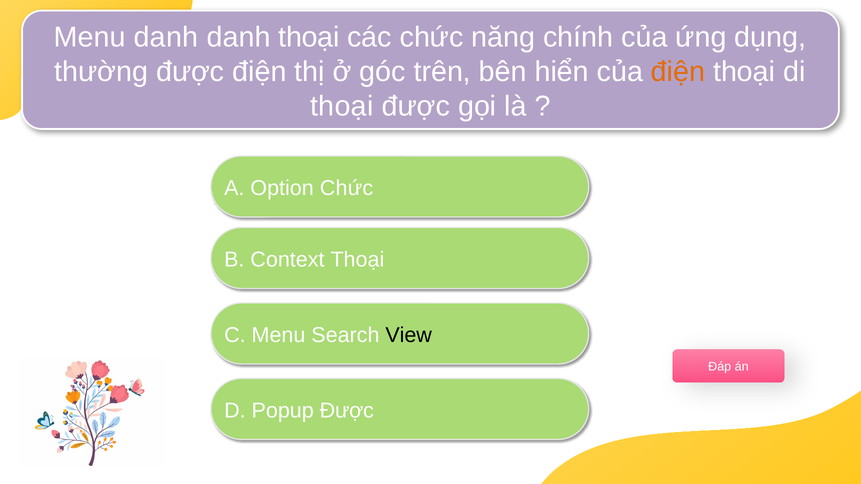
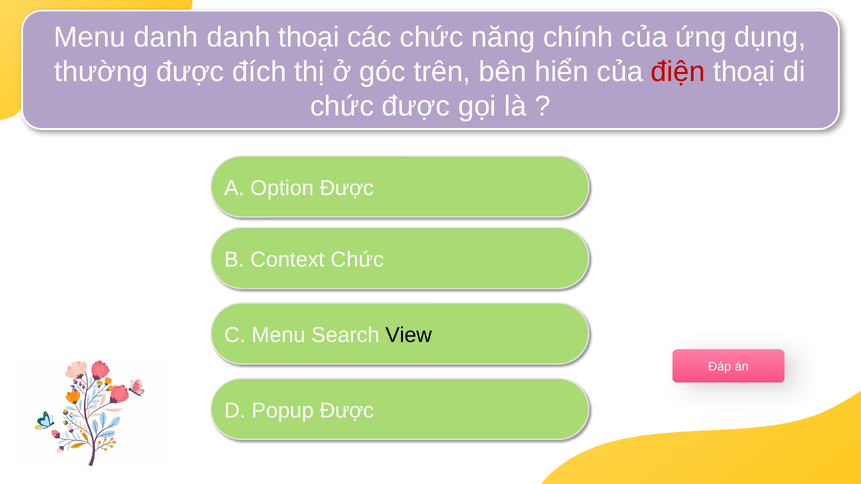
được điện: điện -> đích (259, 72)
điện colour: orange -> red (678, 72)
thoại: thoại -> chức (342, 106)
Option Chức: Chức -> Được (347, 188)
Context Thoại: Thoại -> Chức (357, 260)
